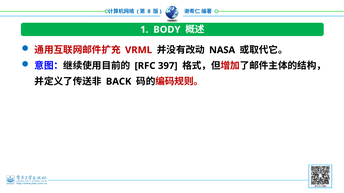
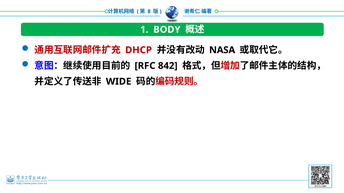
VRML: VRML -> DHCP (139, 50)
397: 397 -> 842 (168, 66)
BACK: BACK -> WIDE (119, 82)
